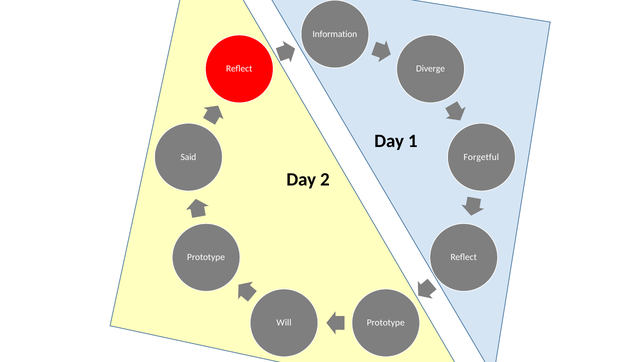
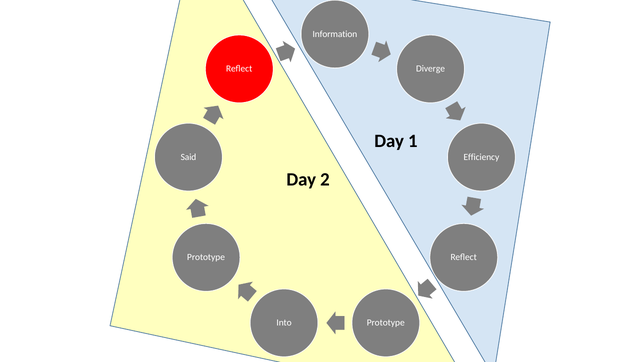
Forgetful: Forgetful -> Efficiency (481, 157)
Will: Will -> Into (284, 323)
